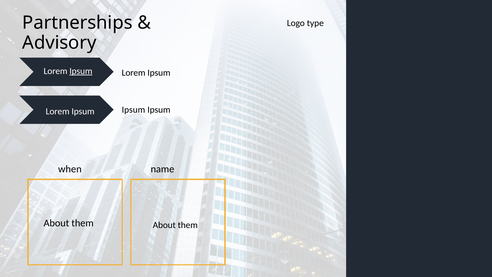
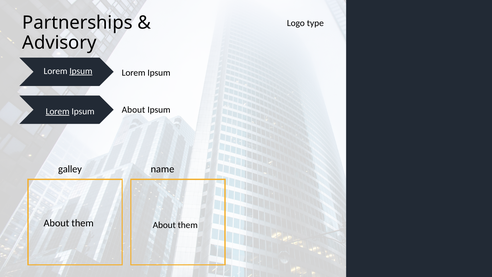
Lorem underline: none -> present (58, 111)
Ipsum: Ipsum -> About (133, 110)
when: when -> galley (70, 169)
